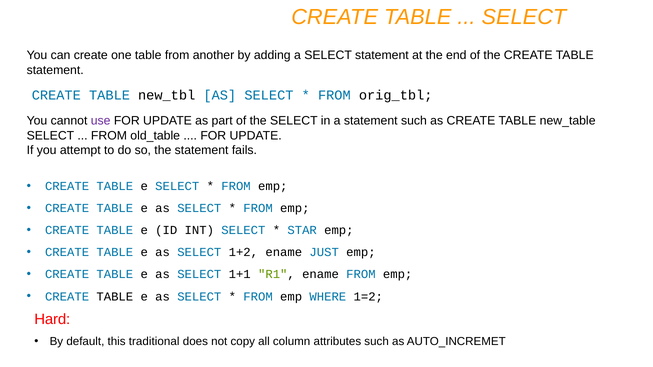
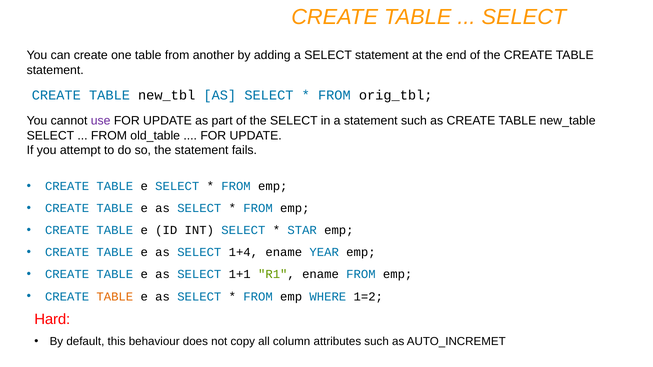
1+2: 1+2 -> 1+4 (243, 253)
JUST: JUST -> YEAR (324, 253)
TABLE colour: black -> orange (115, 297)
traditional: traditional -> behaviour (154, 342)
